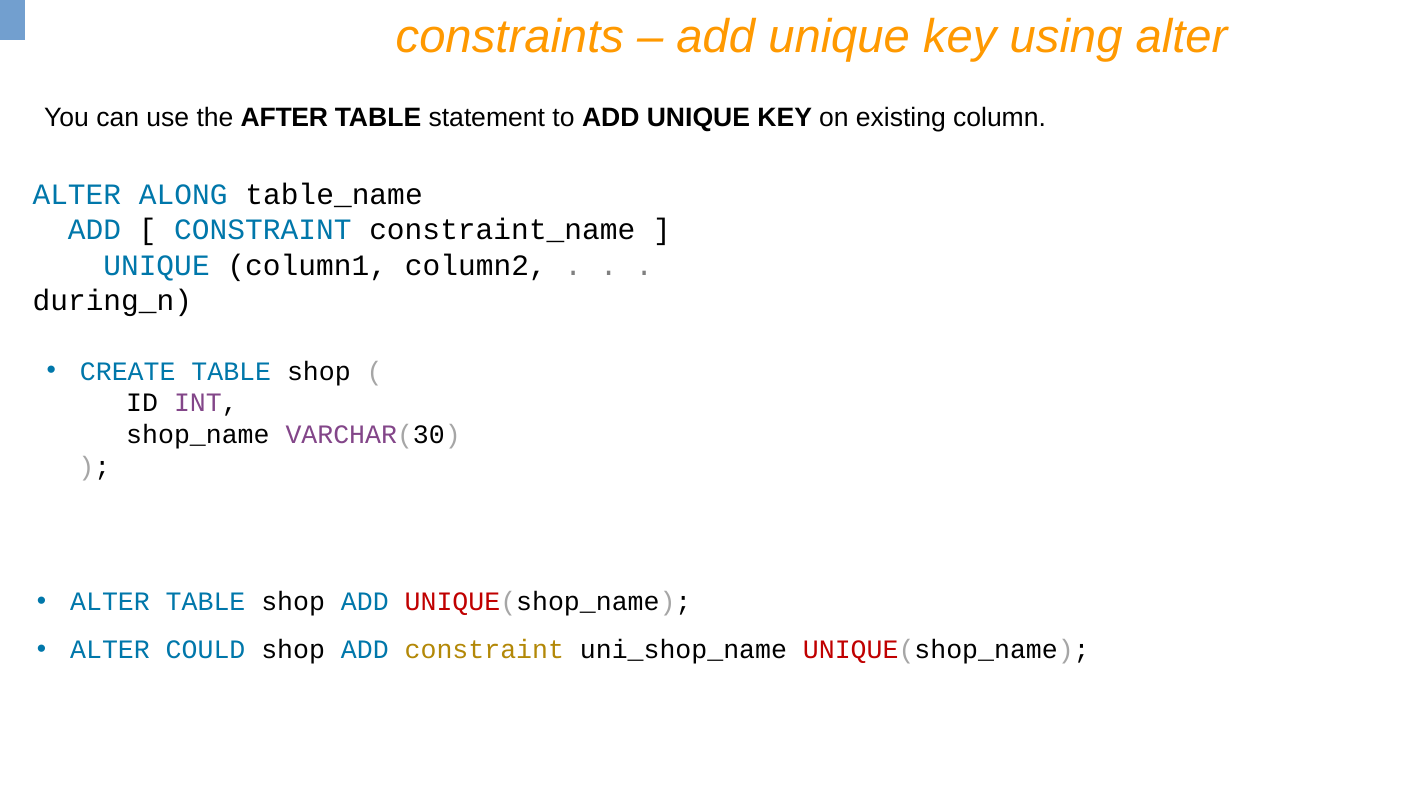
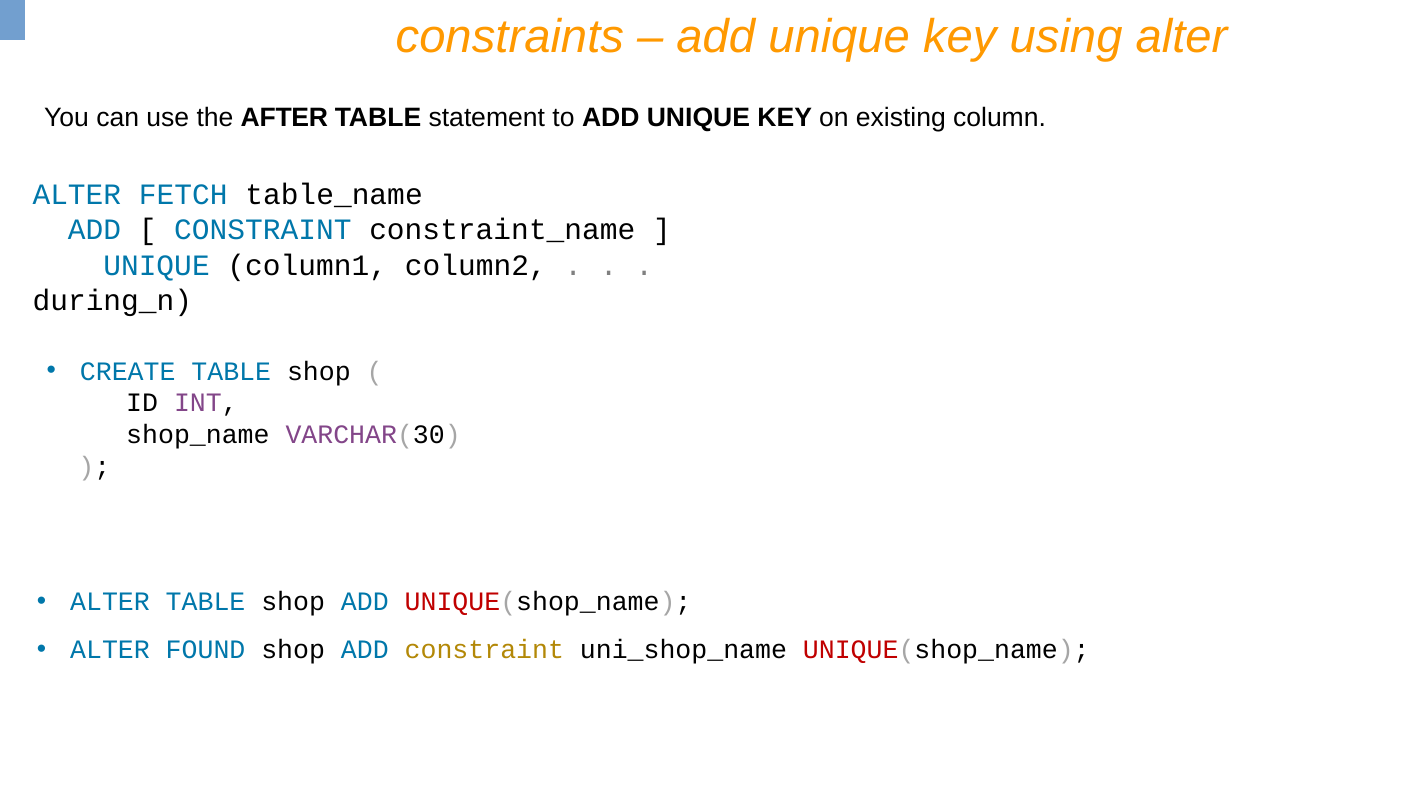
ALONG: ALONG -> FETCH (183, 194)
COULD: COULD -> FOUND (206, 649)
